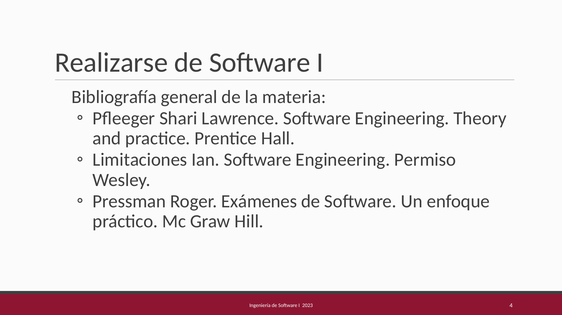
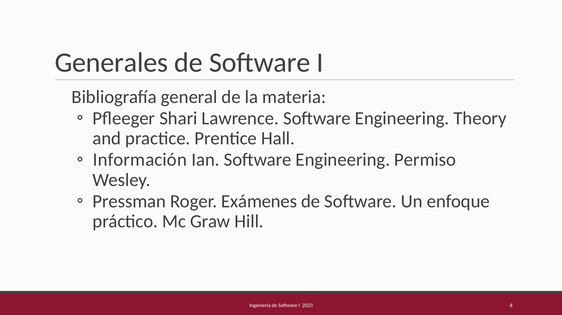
Realizarse: Realizarse -> Generales (111, 63)
Limitaciones: Limitaciones -> Información (140, 160)
